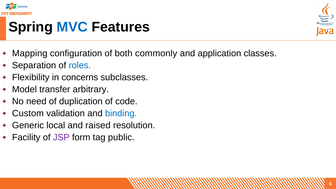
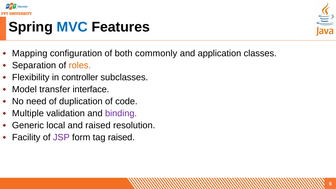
roles colour: blue -> orange (80, 65)
concerns: concerns -> controller (80, 77)
arbitrary: arbitrary -> interface (91, 89)
Custom: Custom -> Multiple (28, 113)
binding colour: blue -> purple (121, 113)
tag public: public -> raised (121, 137)
